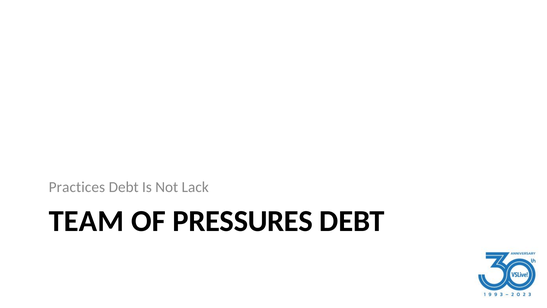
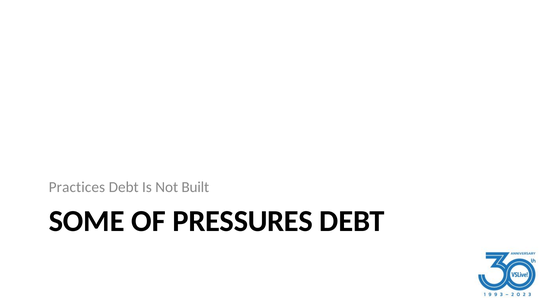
Lack: Lack -> Built (195, 187)
TEAM: TEAM -> SOME (87, 221)
